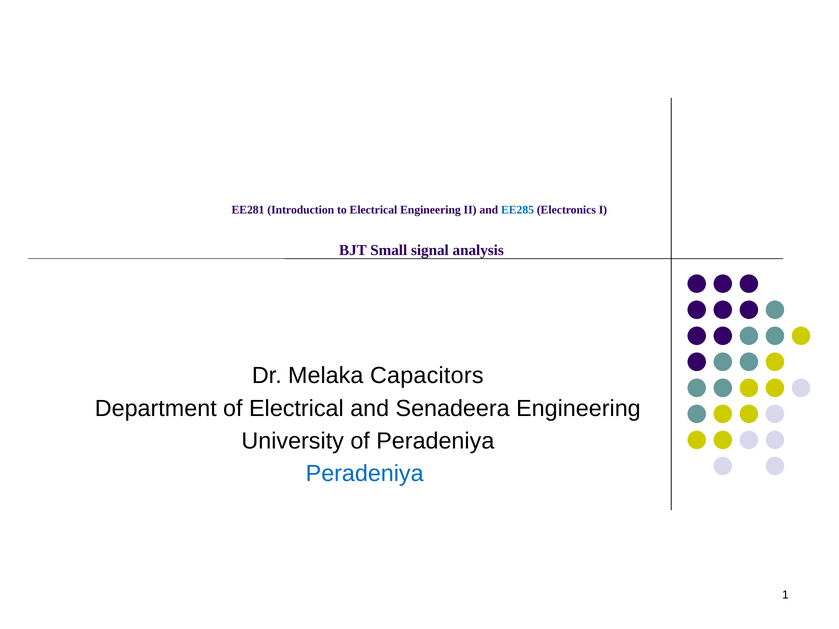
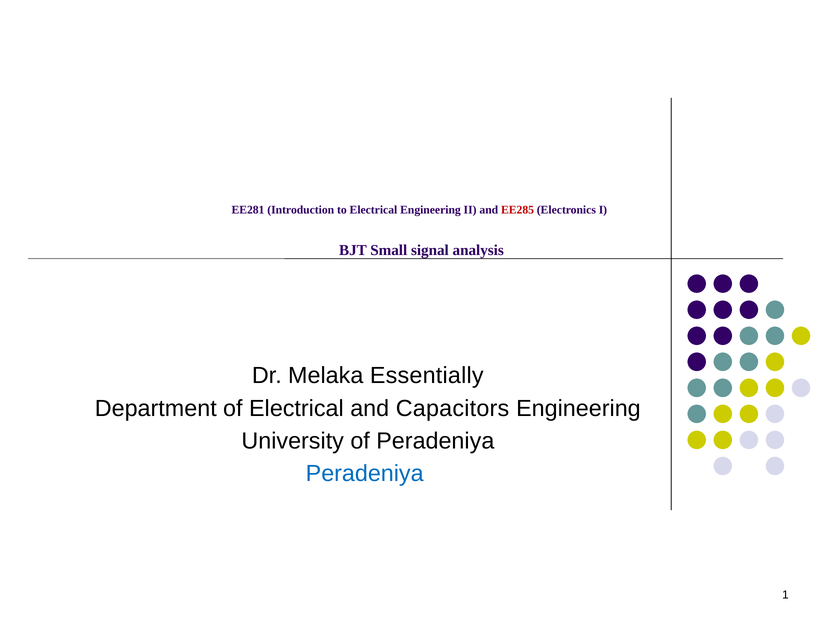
EE285 colour: blue -> red (518, 210)
Capacitors: Capacitors -> Essentially (427, 376)
Senadeera: Senadeera -> Capacitors (453, 409)
